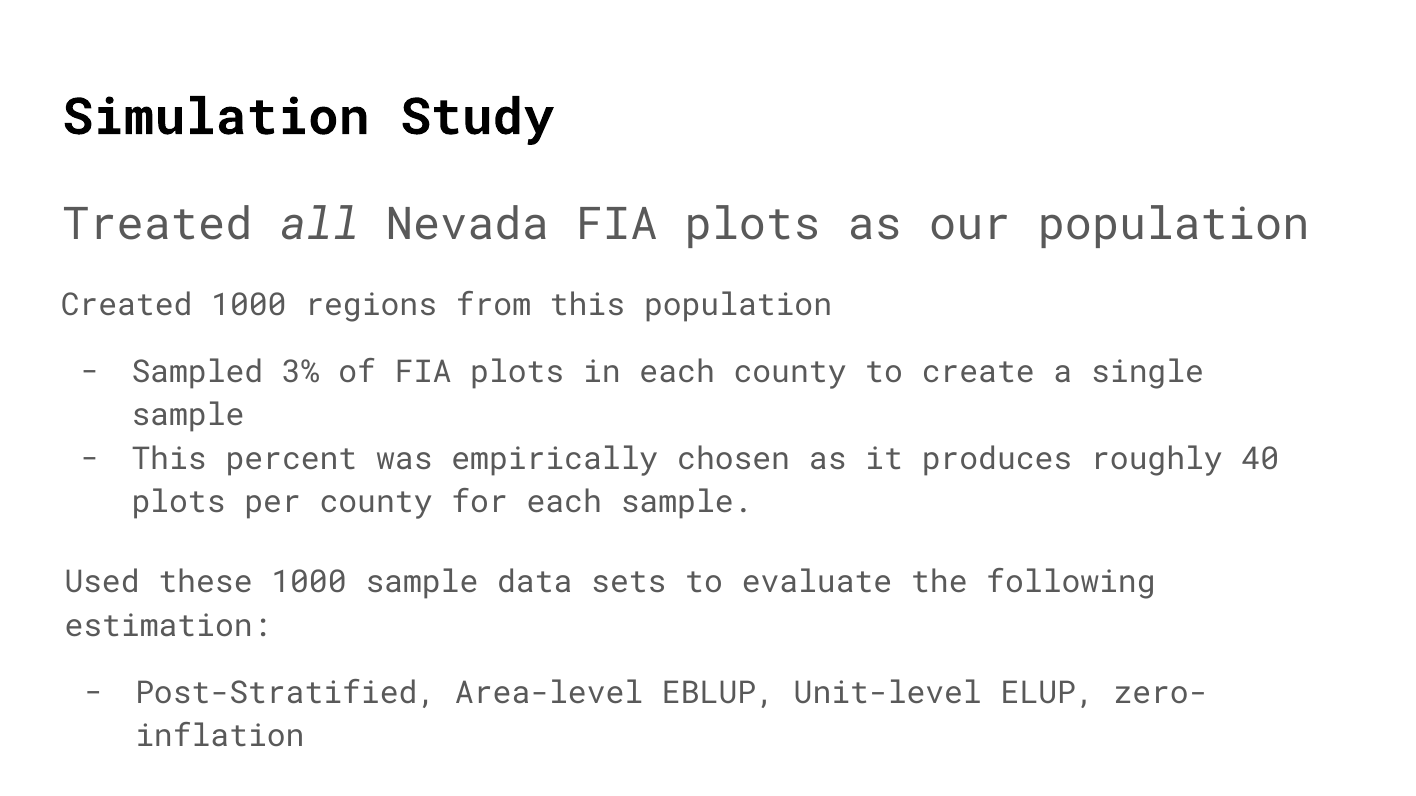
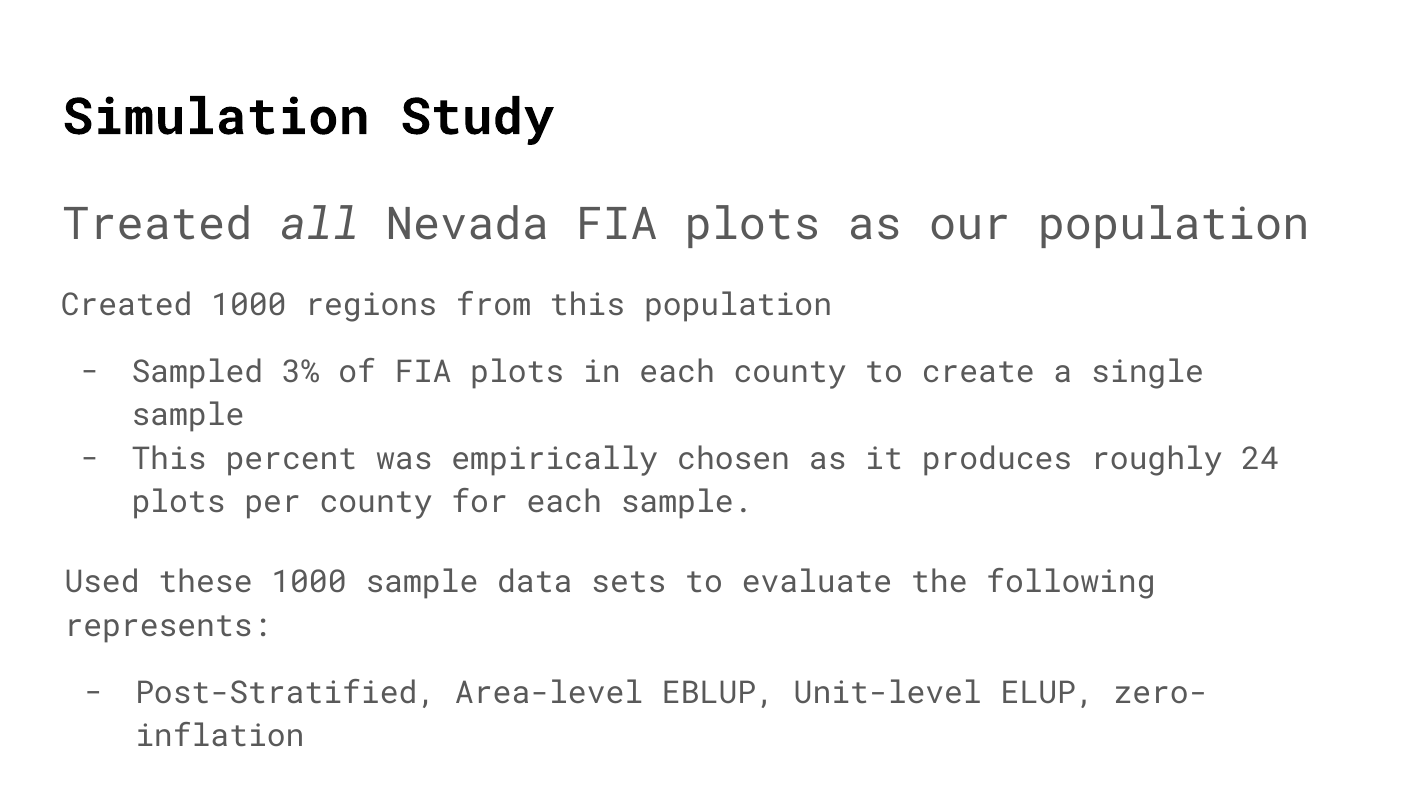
40: 40 -> 24 (1260, 459)
estimation: estimation -> represents (168, 626)
